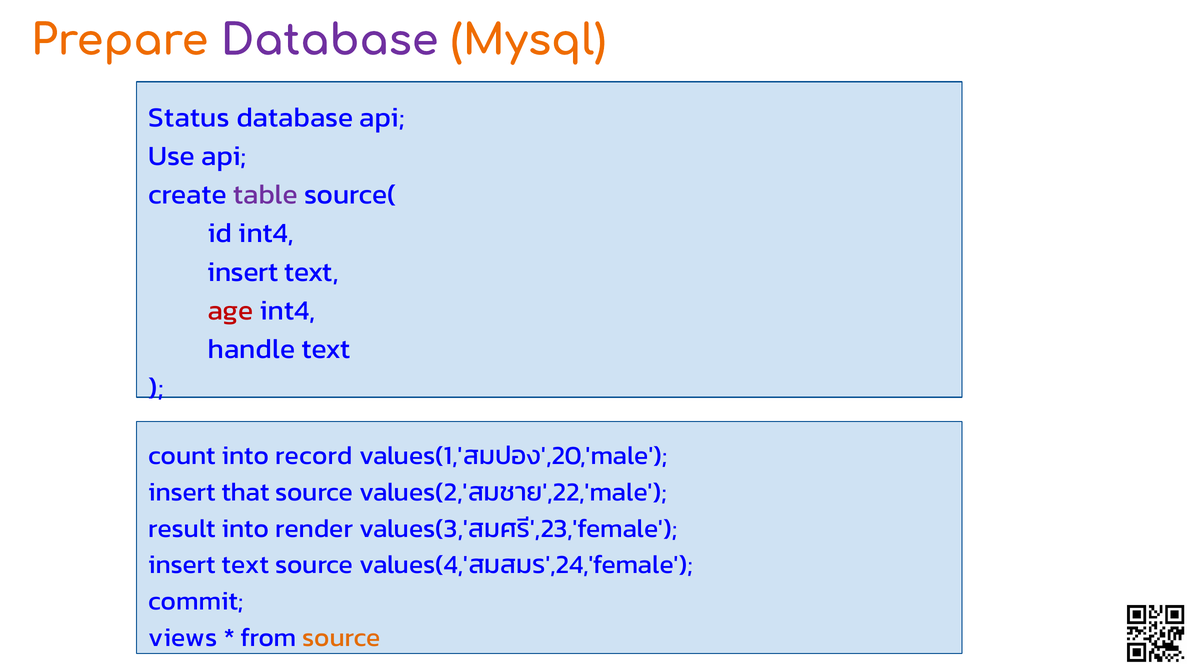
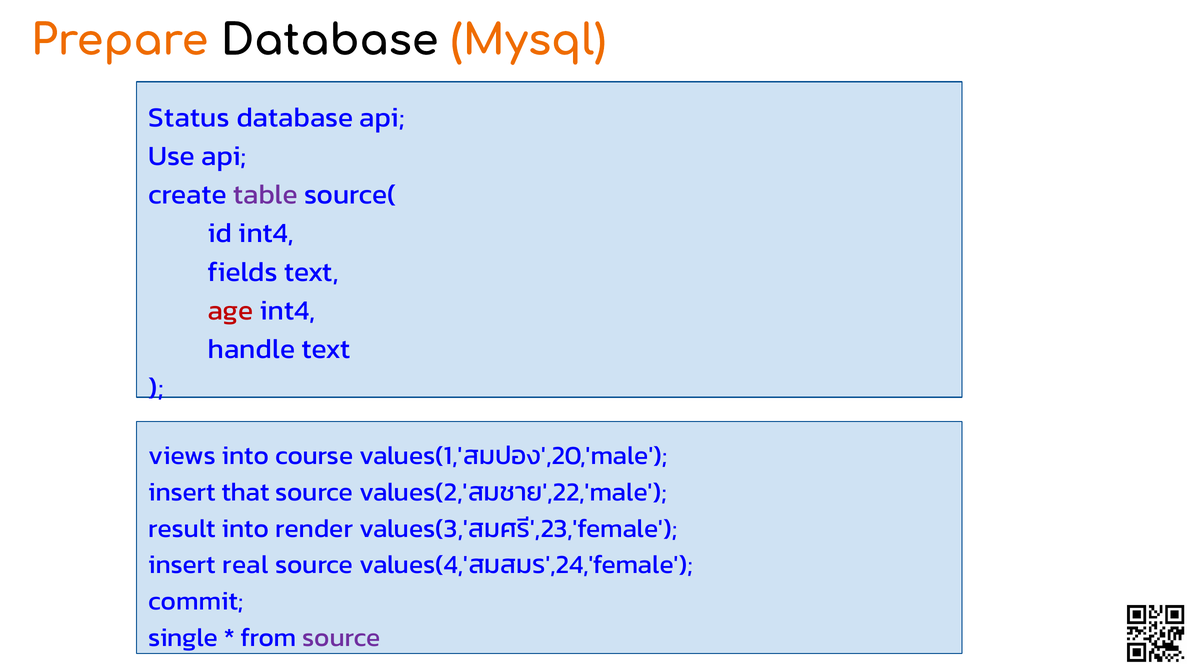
Database colour: purple -> black (330, 41)
insert: insert -> fields (243, 272)
count: count -> views (182, 456)
record: record -> course (314, 456)
text: text -> real (245, 565)
views: views -> single (183, 638)
source colour: orange -> purple (341, 638)
